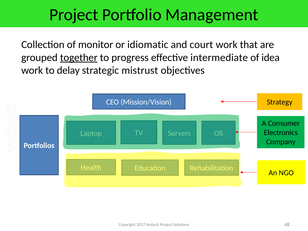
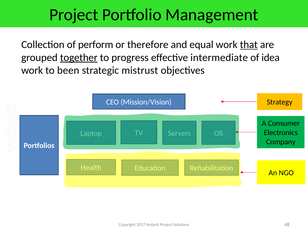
monitor: monitor -> perform (96, 45)
idiomatic: idiomatic -> therefore (148, 45)
court: court -> equal (201, 45)
that underline: none -> present (249, 45)
delay: delay -> been (68, 70)
